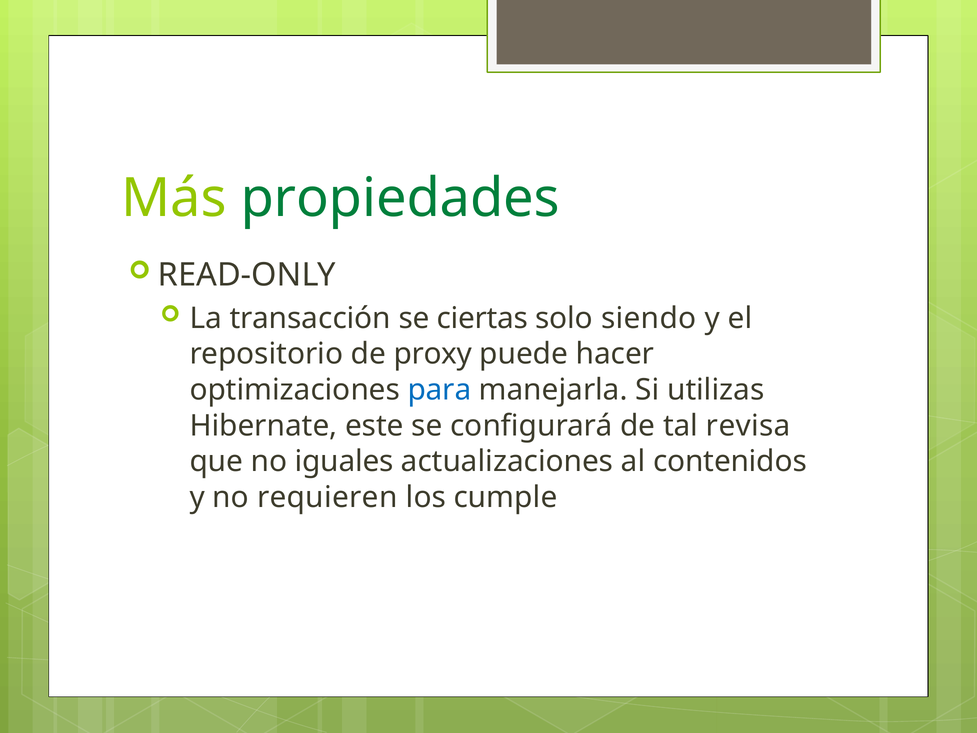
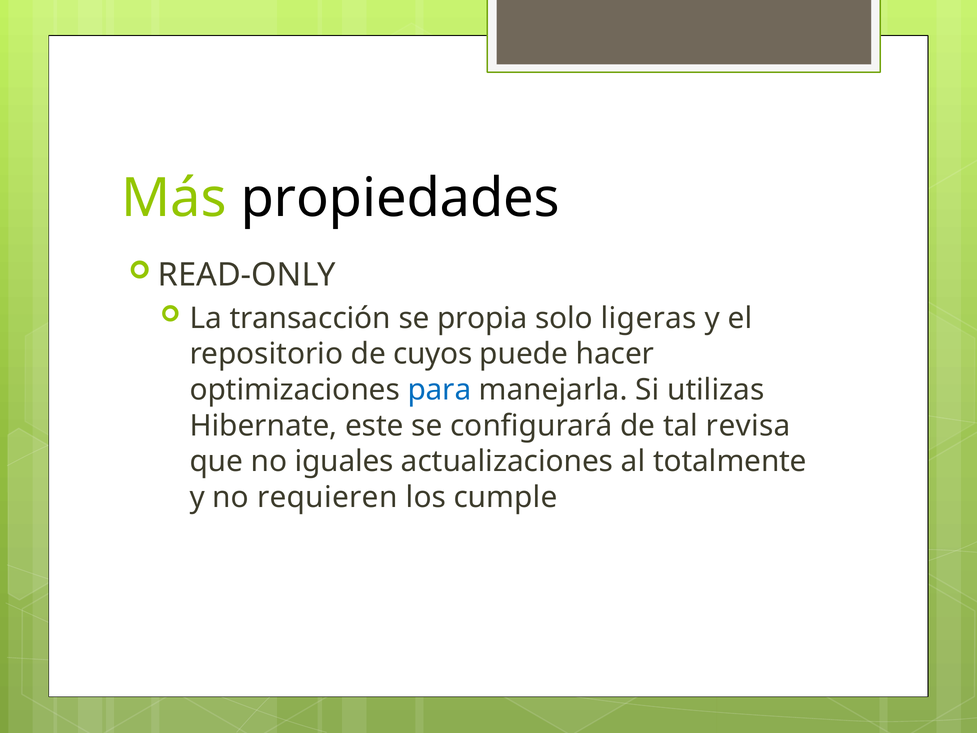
propiedades colour: green -> black (400, 198)
ciertas: ciertas -> propia (482, 318)
siendo: siendo -> ligeras (649, 318)
proxy: proxy -> cuyos (433, 354)
contenidos: contenidos -> totalmente (730, 461)
